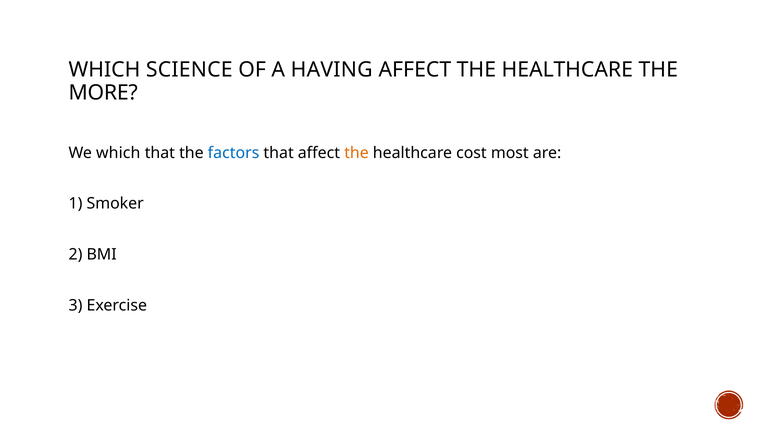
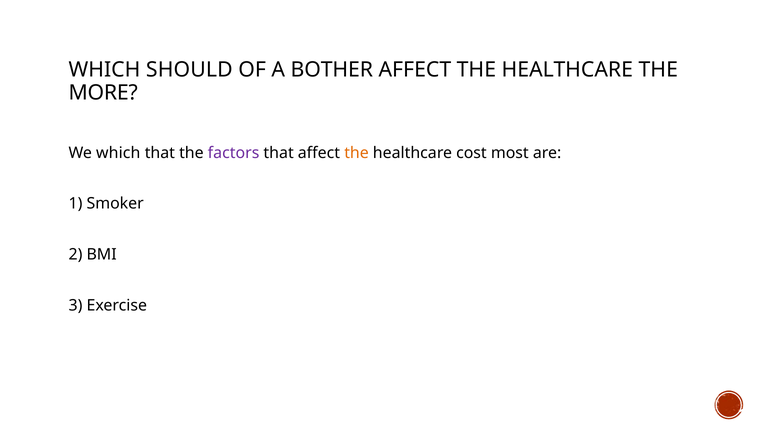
SCIENCE: SCIENCE -> SHOULD (189, 70)
HAVING: HAVING -> BOTHER (332, 70)
factors colour: blue -> purple (234, 153)
